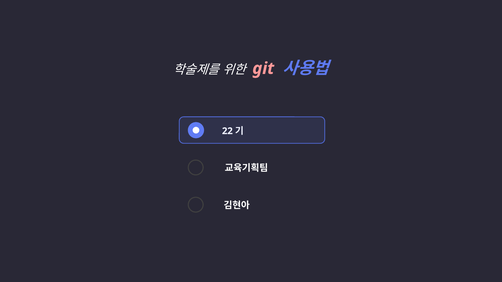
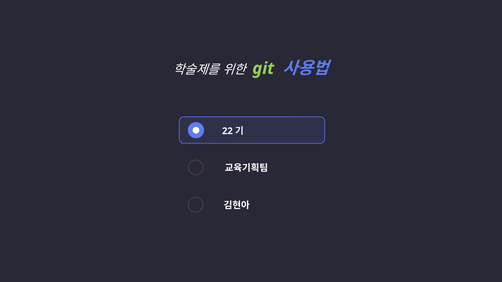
git colour: pink -> light green (263, 69)
